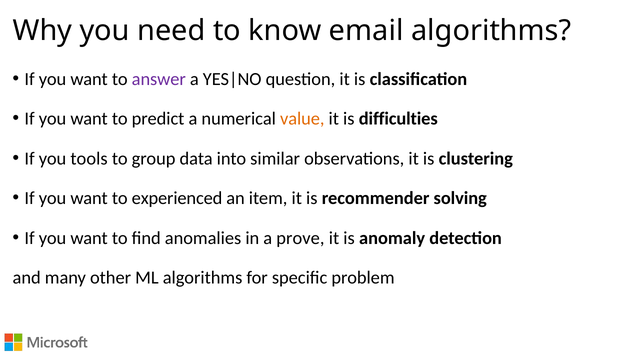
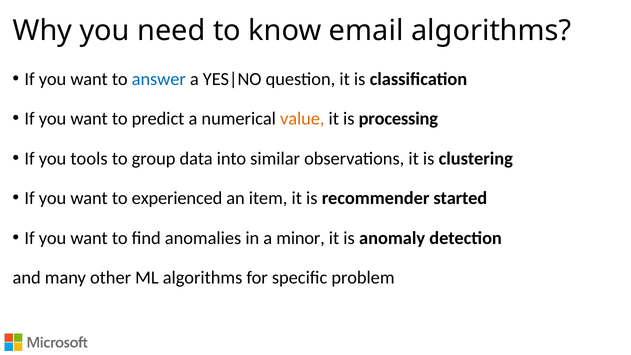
answer colour: purple -> blue (159, 79)
difficulties: difficulties -> processing (398, 119)
solving: solving -> started (460, 198)
prove: prove -> minor (301, 238)
